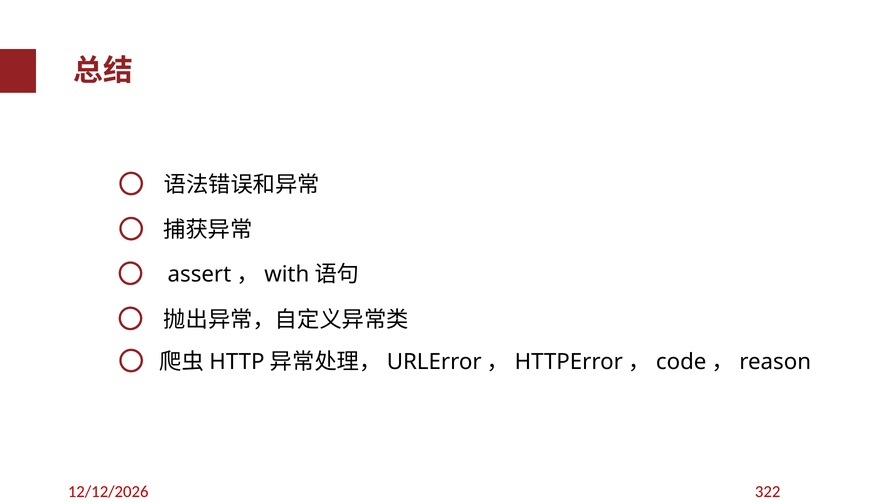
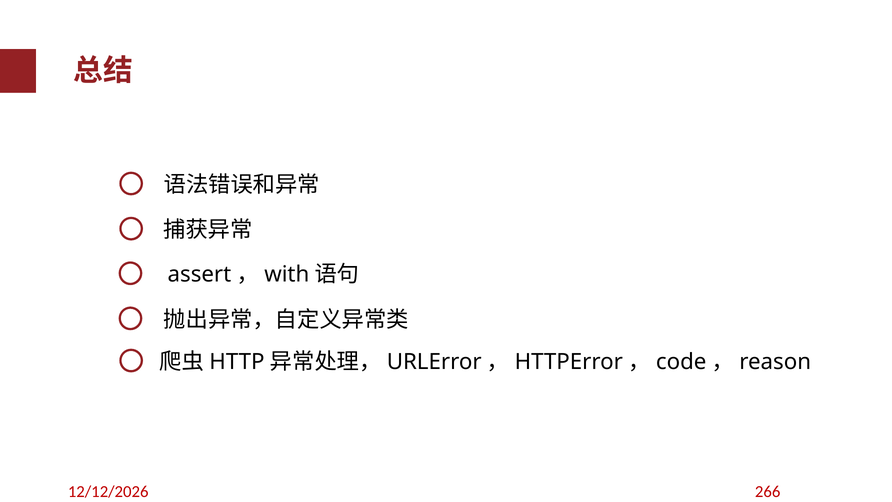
322: 322 -> 266 (768, 492)
